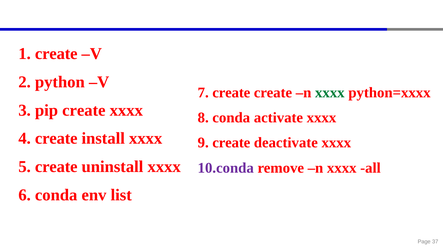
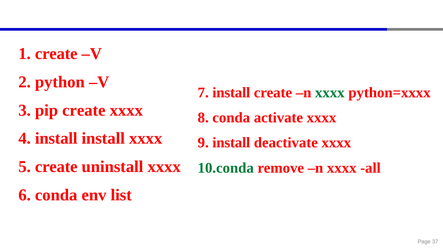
7 create: create -> install (231, 93)
4 create: create -> install (56, 139)
9 create: create -> install (231, 143)
10.conda colour: purple -> green (226, 168)
